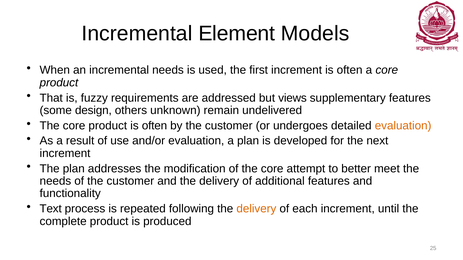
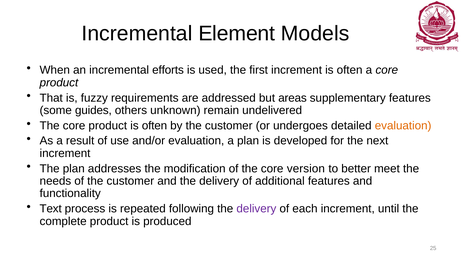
incremental needs: needs -> efforts (168, 70)
views: views -> areas (293, 98)
design: design -> guides (93, 111)
attempt: attempt -> version (306, 169)
delivery colour: orange -> purple (256, 209)
